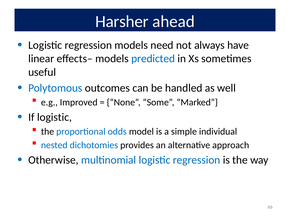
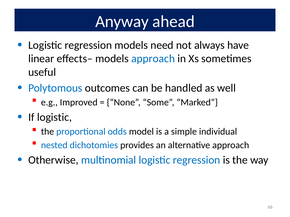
Harsher: Harsher -> Anyway (122, 21)
models predicted: predicted -> approach (153, 59)
